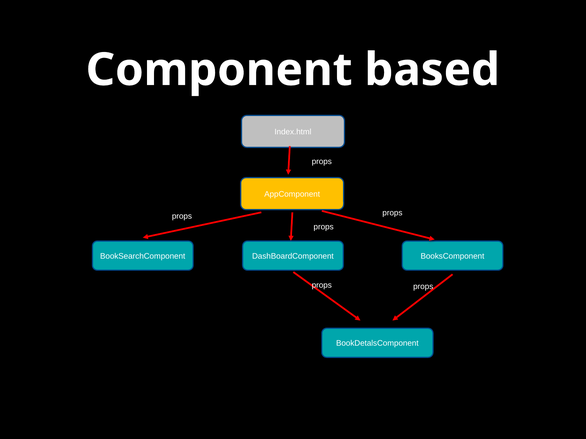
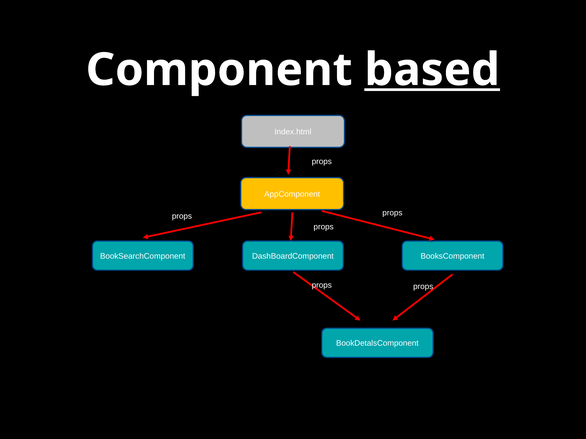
based underline: none -> present (432, 70)
